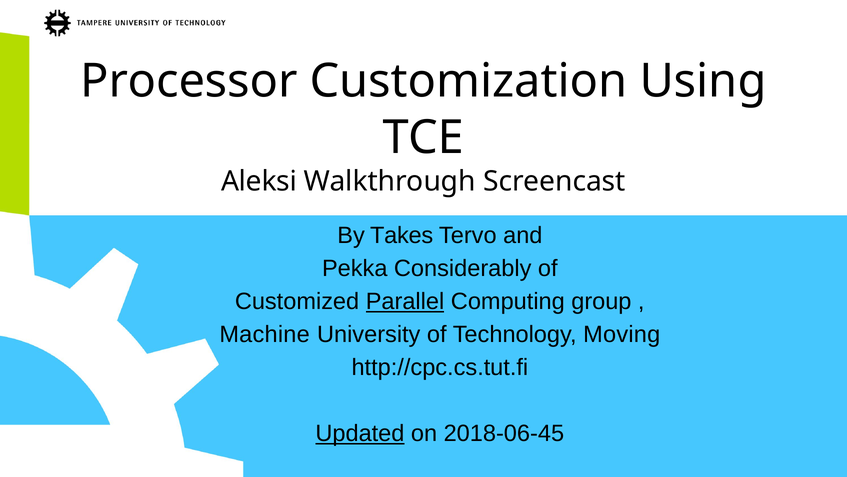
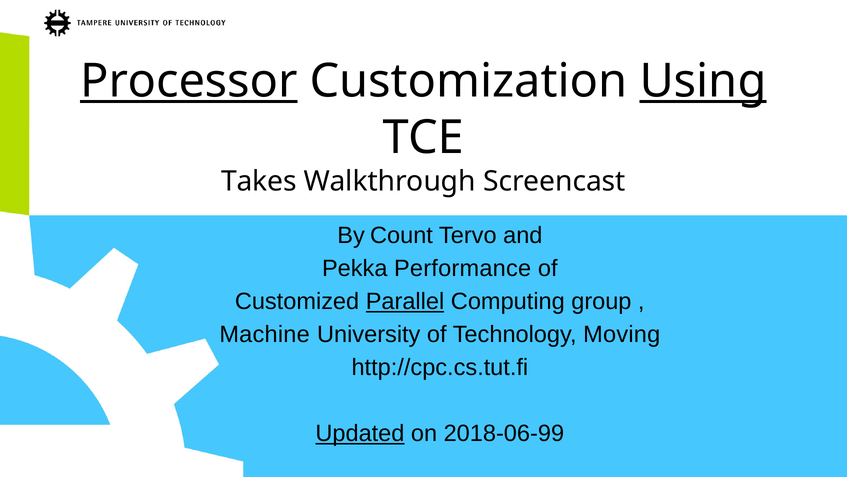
Processor underline: none -> present (189, 81)
Using underline: none -> present (703, 81)
Aleksi: Aleksi -> Takes (259, 181)
Takes: Takes -> Count (401, 235)
Considerably: Considerably -> Performance (463, 268)
2018-06-45: 2018-06-45 -> 2018-06-99 (504, 433)
